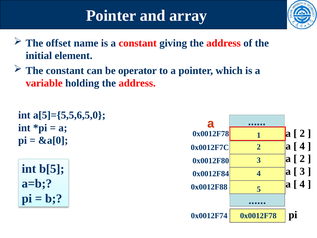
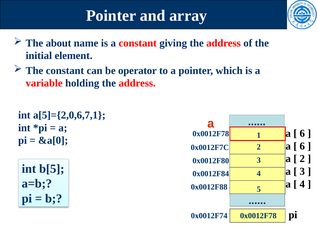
offset: offset -> about (59, 43)
a[5]={5,5,6,5,0: a[5]={5,5,6,5,0 -> a[5]={2,0,6,7,1 (69, 115)
2: 2 -> 6 (302, 133)
4: 4 -> 6 (302, 146)
